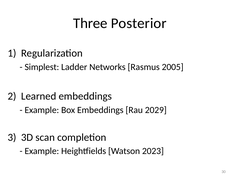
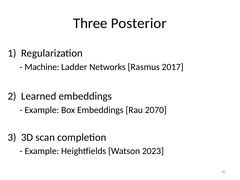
Simplest: Simplest -> Machine (42, 67)
2005: 2005 -> 2017 (173, 67)
2029: 2029 -> 2070 (156, 110)
